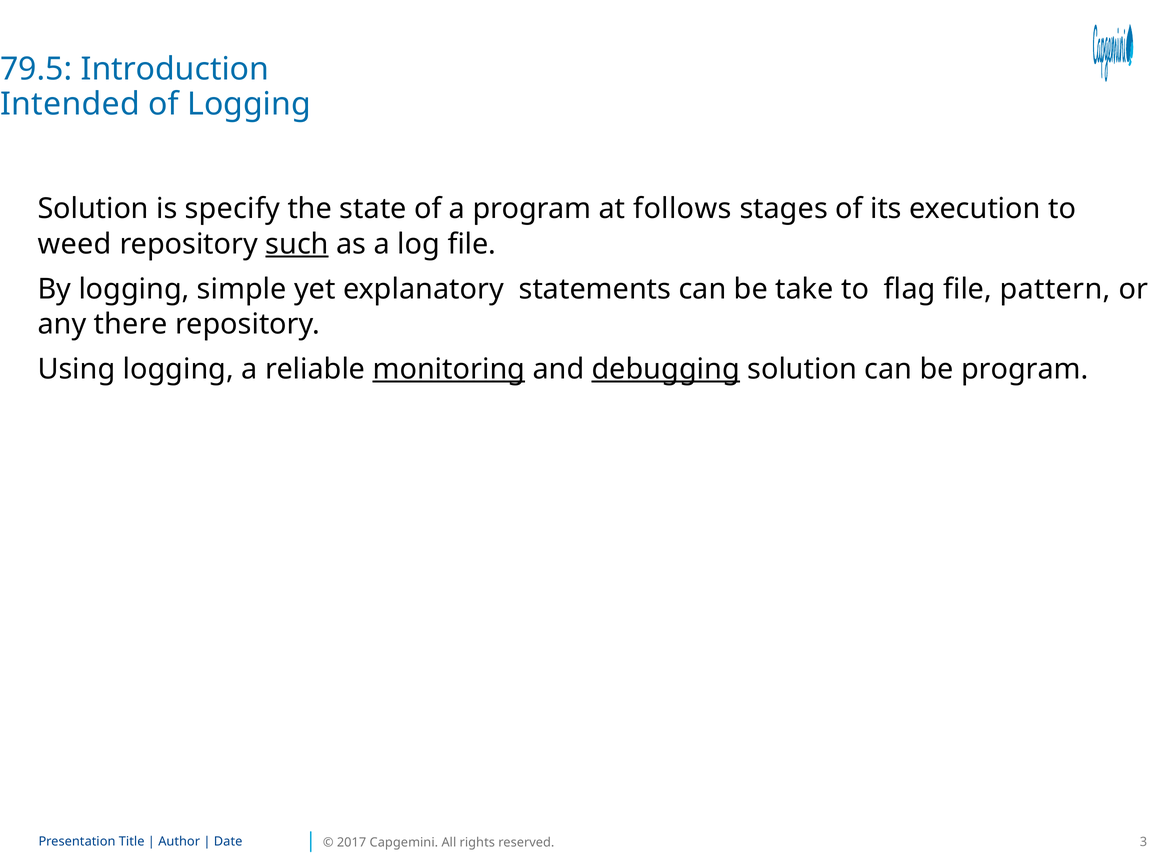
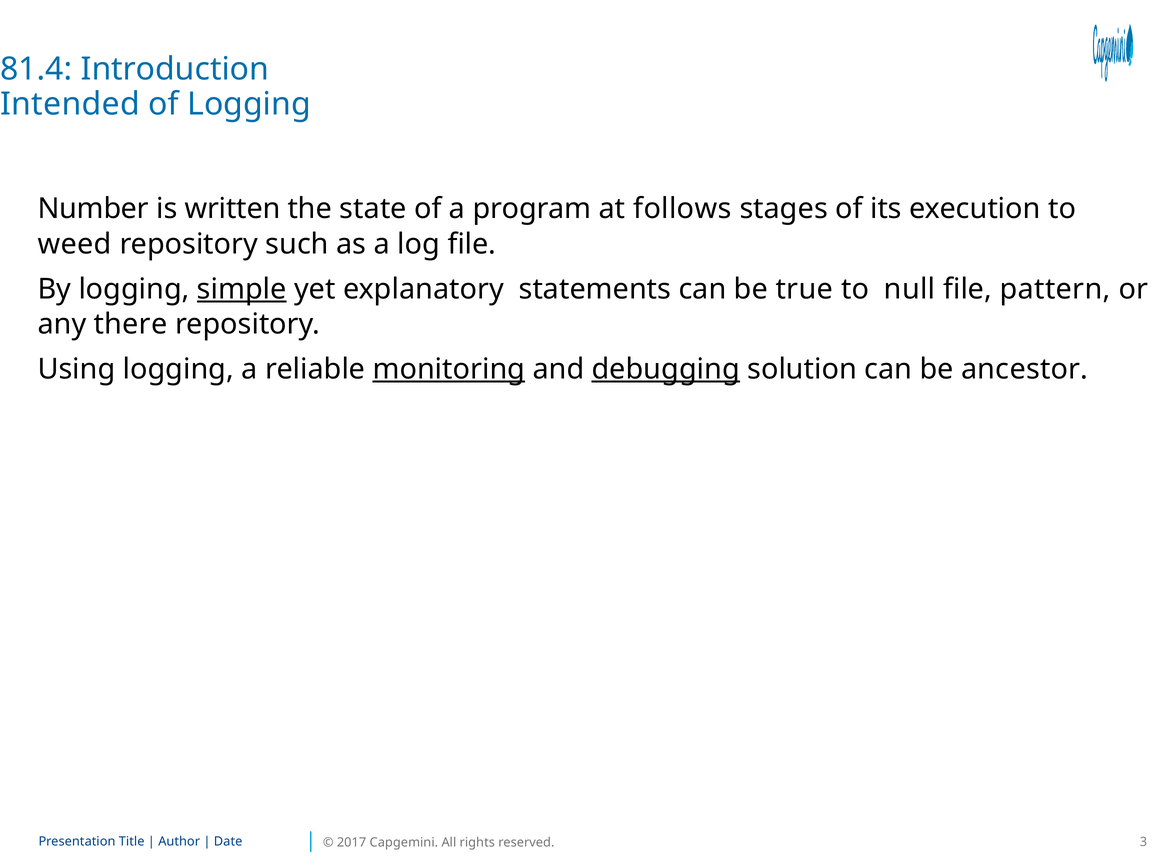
79.5: 79.5 -> 81.4 (36, 69)
Solution: Solution -> Number (93, 209)
specify: specify -> written (233, 209)
such underline: present -> none (297, 244)
simple underline: none -> present (242, 289)
take: take -> true (804, 289)
flag: flag -> null (910, 289)
be program: program -> ancestor (1025, 369)
